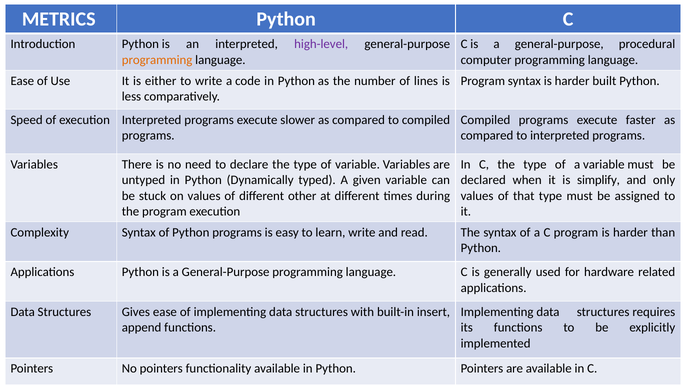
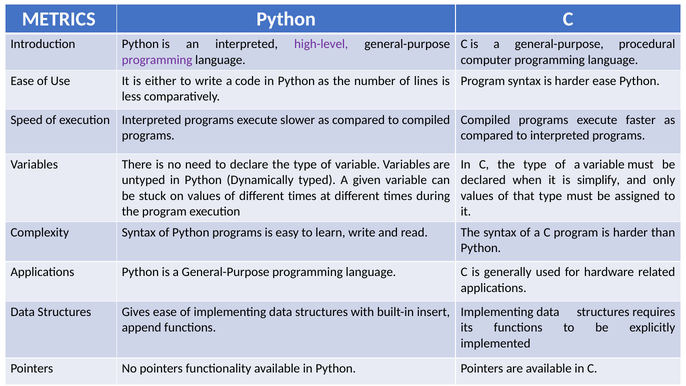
programming colour: orange -> purple (157, 60)
harder built: built -> ease (604, 81)
of different other: other -> times (302, 196)
